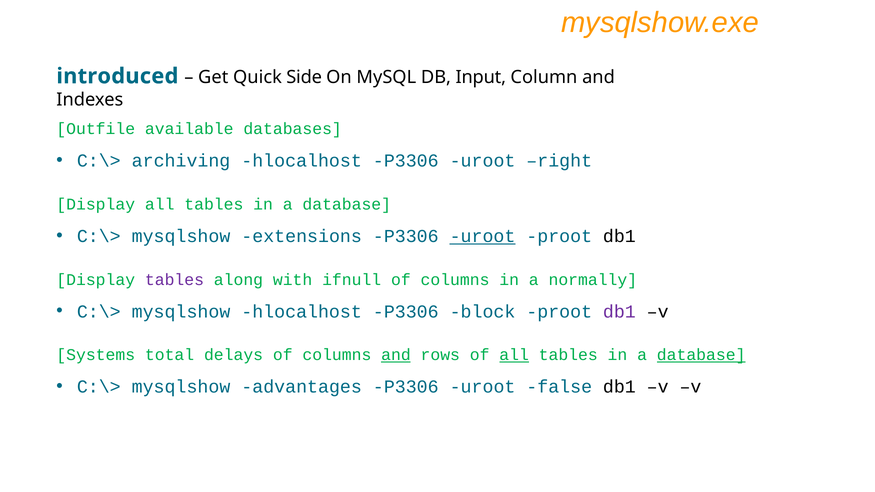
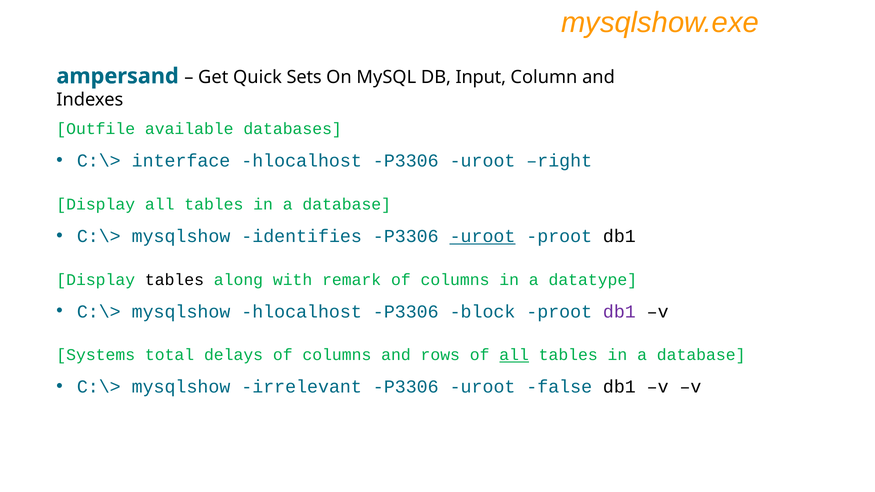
introduced: introduced -> ampersand (118, 76)
Side: Side -> Sets (304, 77)
archiving: archiving -> interface (181, 161)
extensions: extensions -> identifies (302, 236)
tables colour: purple -> black (174, 280)
ifnull: ifnull -> remark (352, 280)
normally: normally -> datatype (593, 280)
and underline: present -> none (396, 355)
database underline: present -> none (701, 355)
advantages: advantages -> irrelevant (302, 387)
